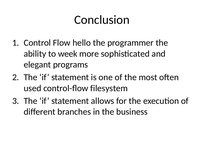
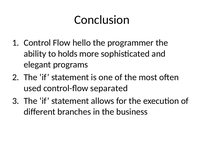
week: week -> holds (68, 54)
filesystem: filesystem -> separated (109, 88)
